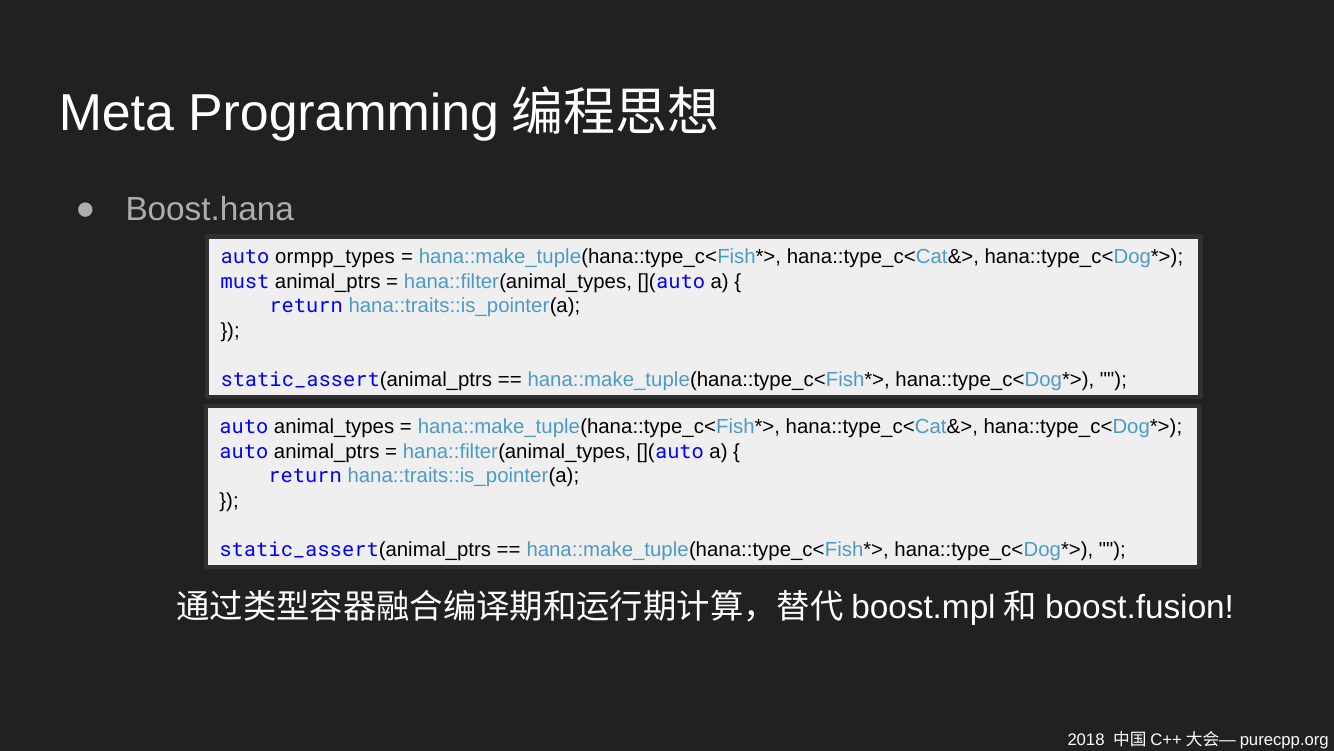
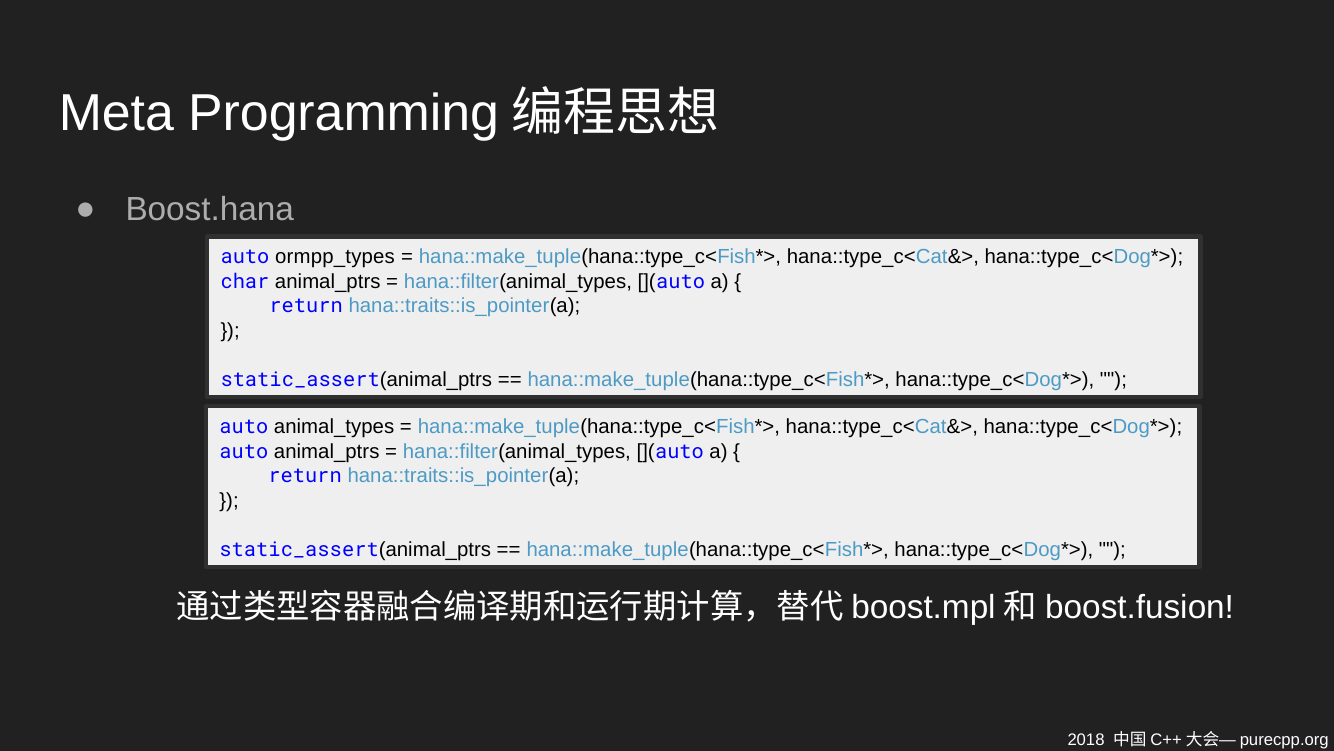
must: must -> char (245, 281)
